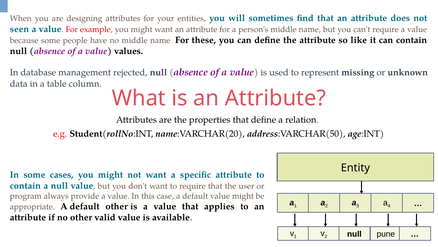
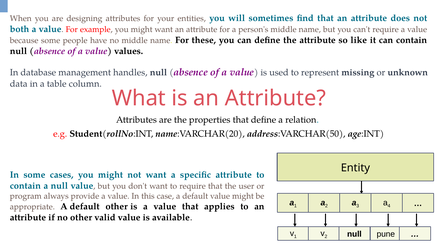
seen: seen -> both (20, 29)
rejected: rejected -> handles (130, 72)
